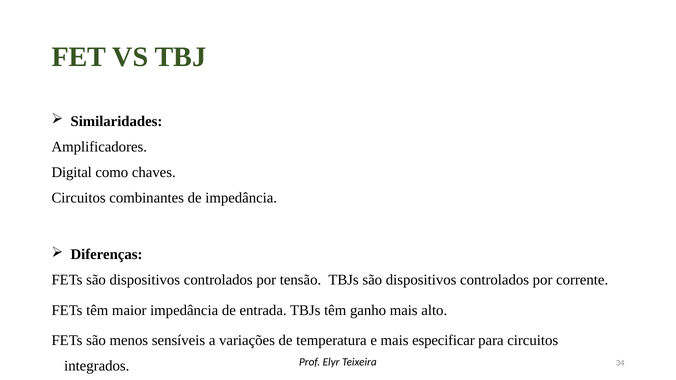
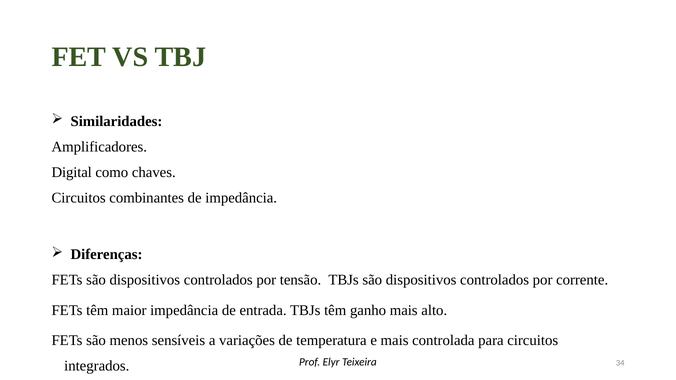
especificar: especificar -> controlada (443, 340)
